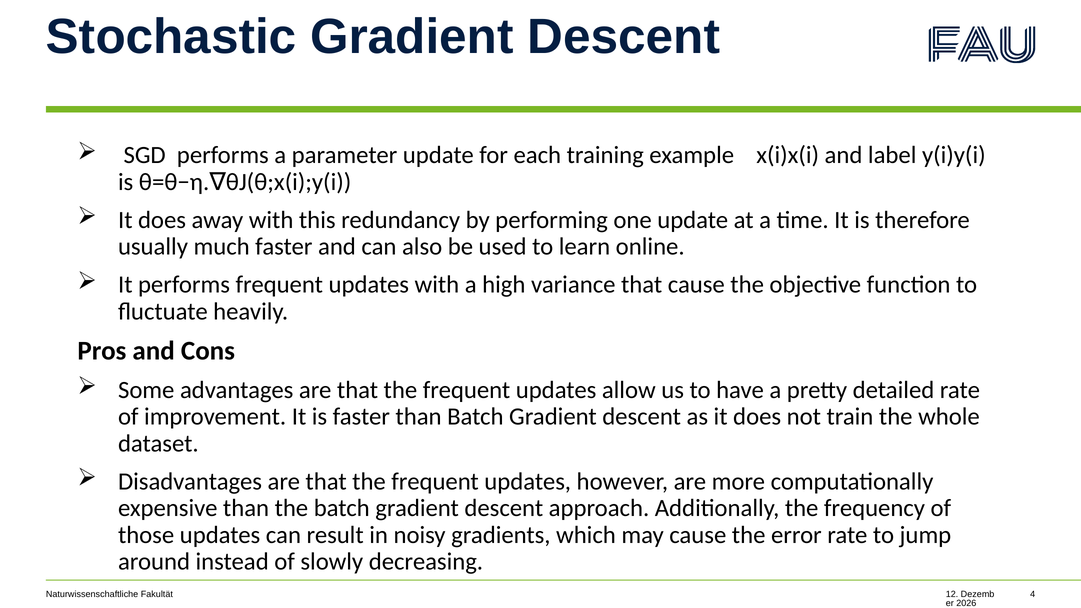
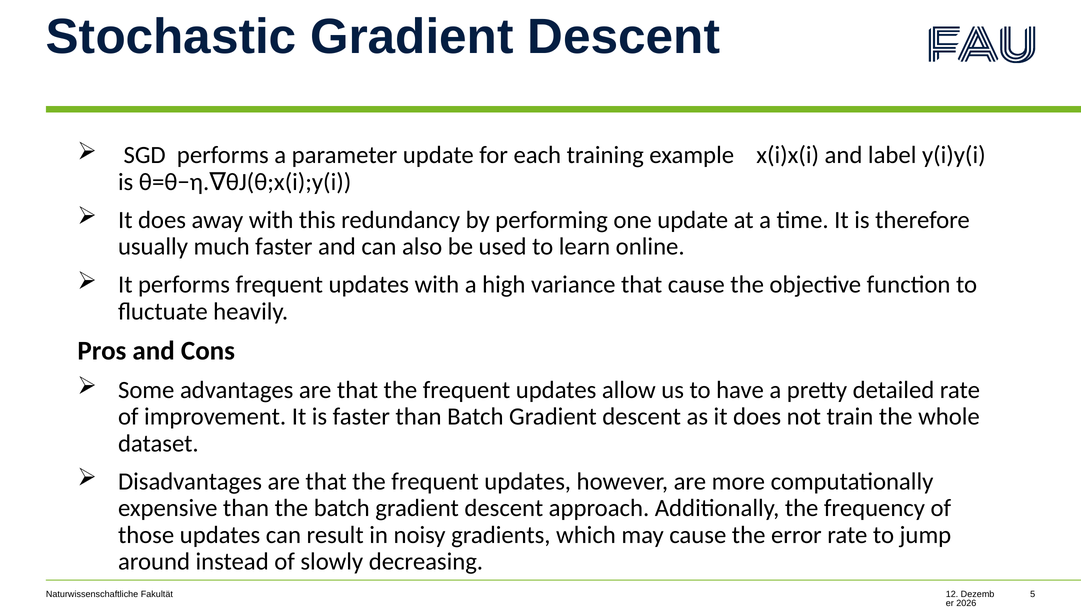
4: 4 -> 5 (1033, 594)
